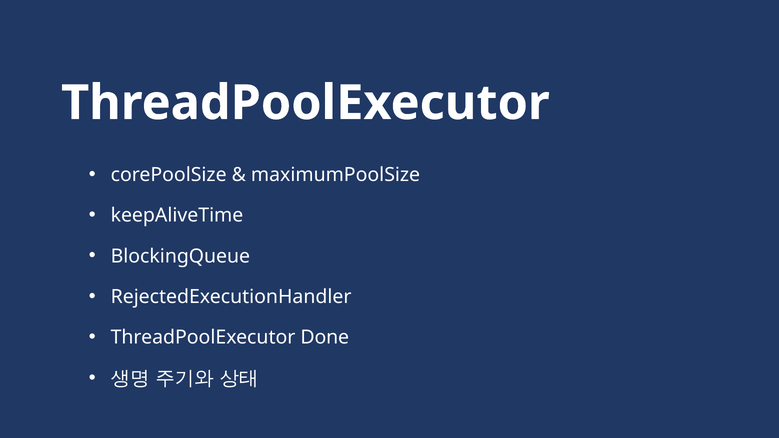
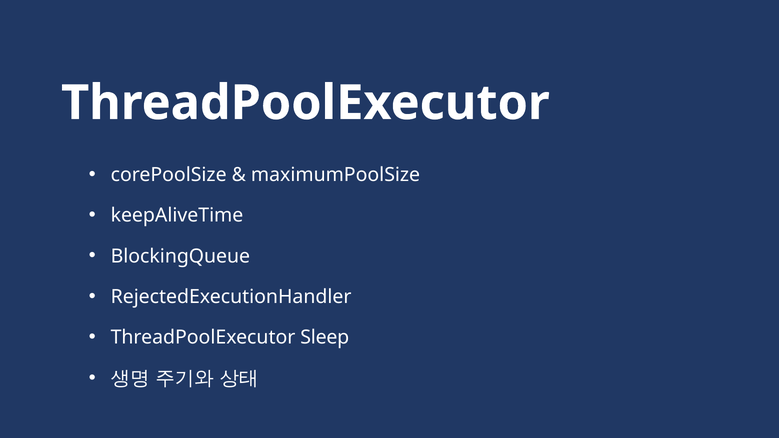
Done: Done -> Sleep (325, 338)
